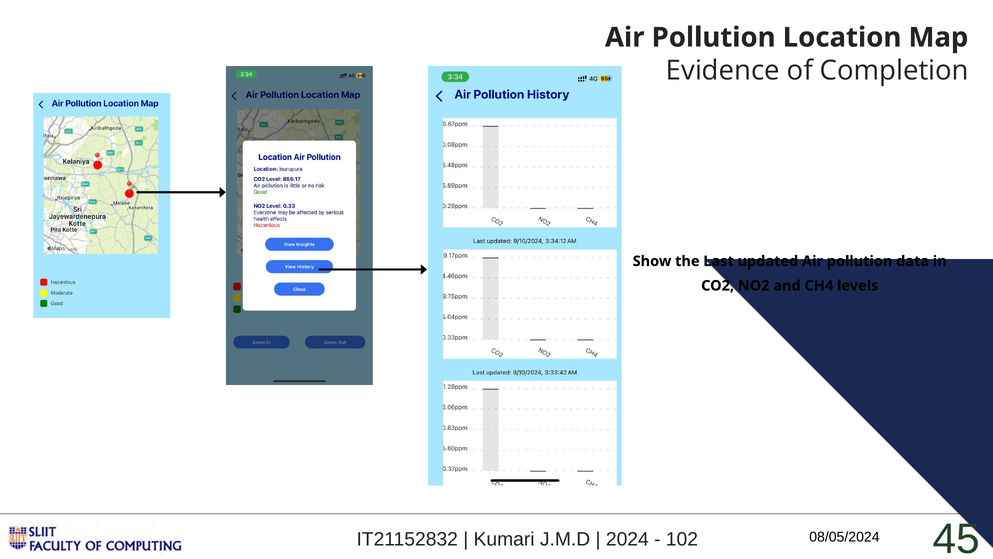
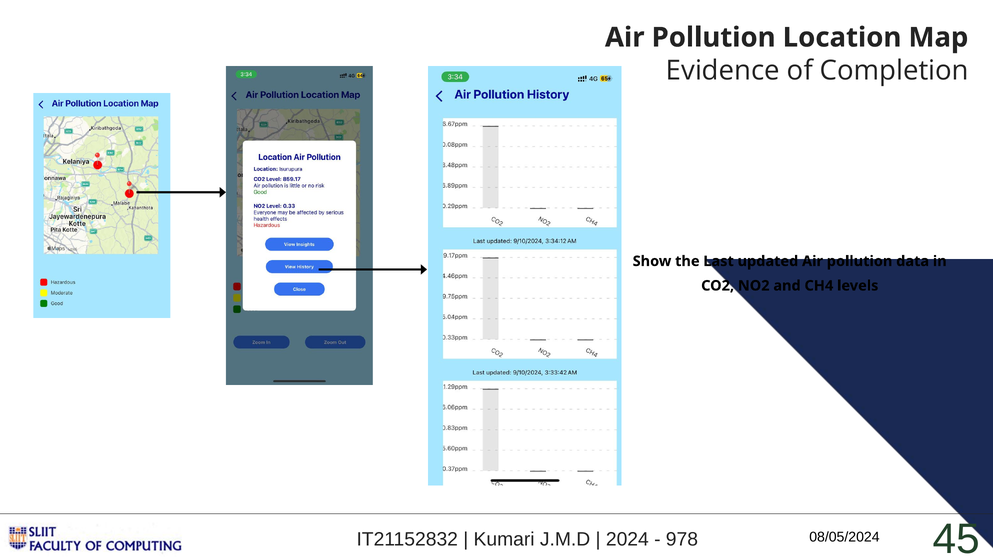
102: 102 -> 978 (682, 539)
